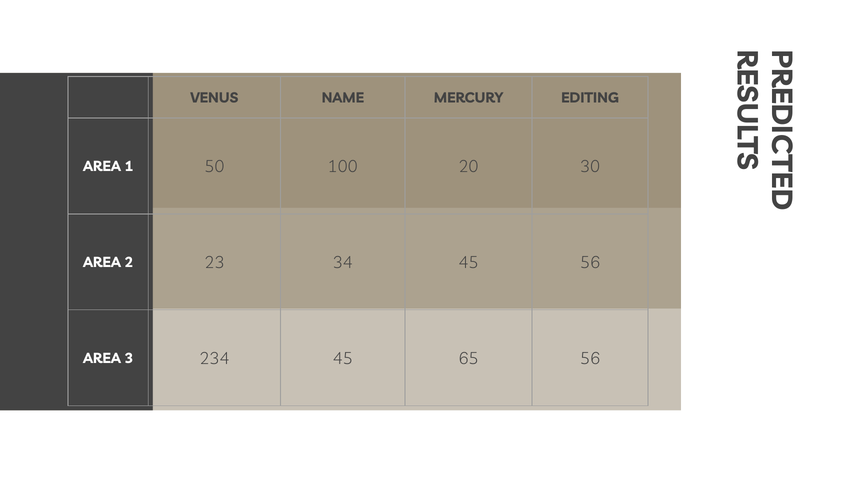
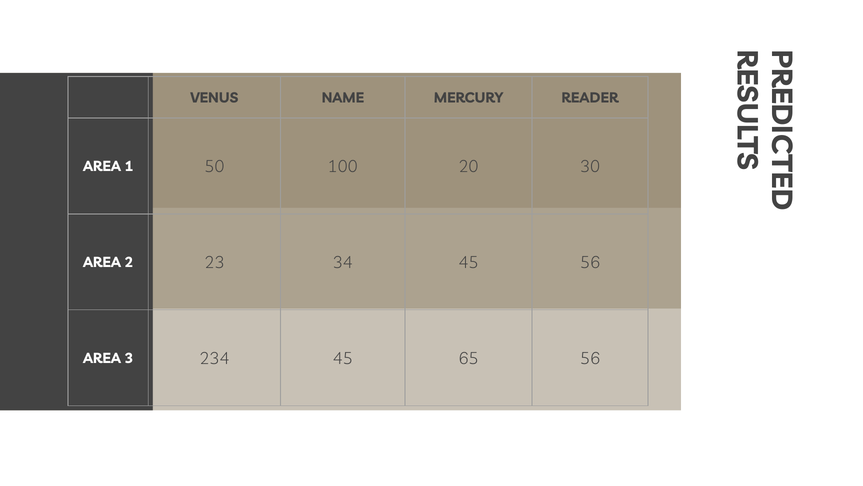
EDITING: EDITING -> READER (590, 98)
